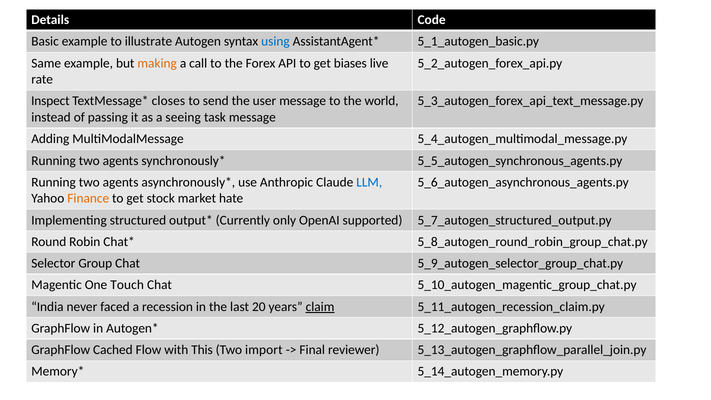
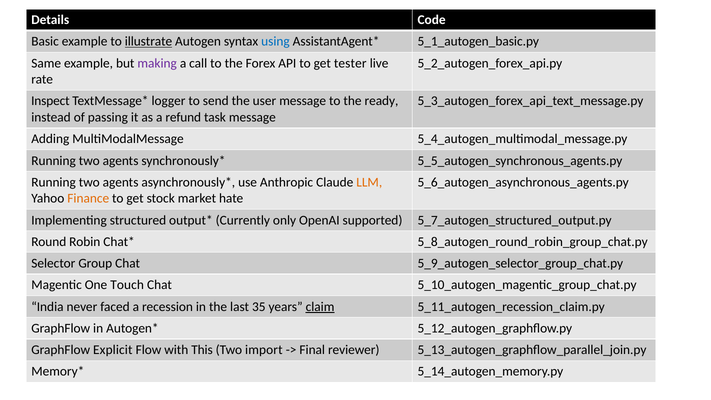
illustrate underline: none -> present (148, 42)
making colour: orange -> purple (157, 63)
biases: biases -> tester (350, 63)
closes: closes -> logger (168, 101)
world: world -> ready (381, 101)
seeing: seeing -> refund (183, 117)
LLM colour: blue -> orange (369, 182)
20: 20 -> 35 (259, 307)
Cached: Cached -> Explicit (113, 350)
